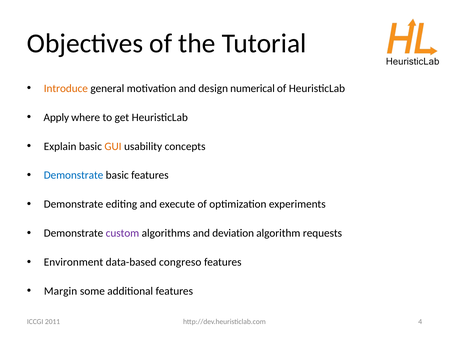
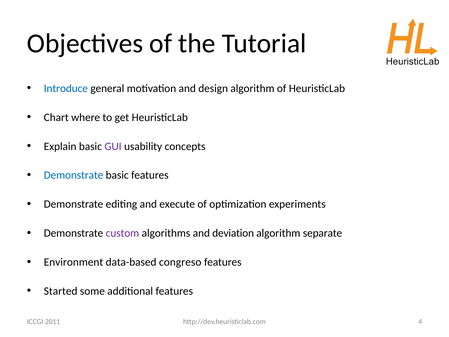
Introduce colour: orange -> blue (66, 88)
design numerical: numerical -> algorithm (252, 88)
Apply: Apply -> Chart (56, 117)
GUI colour: orange -> purple (113, 146)
requests: requests -> separate (323, 233)
Margin: Margin -> Started (61, 291)
